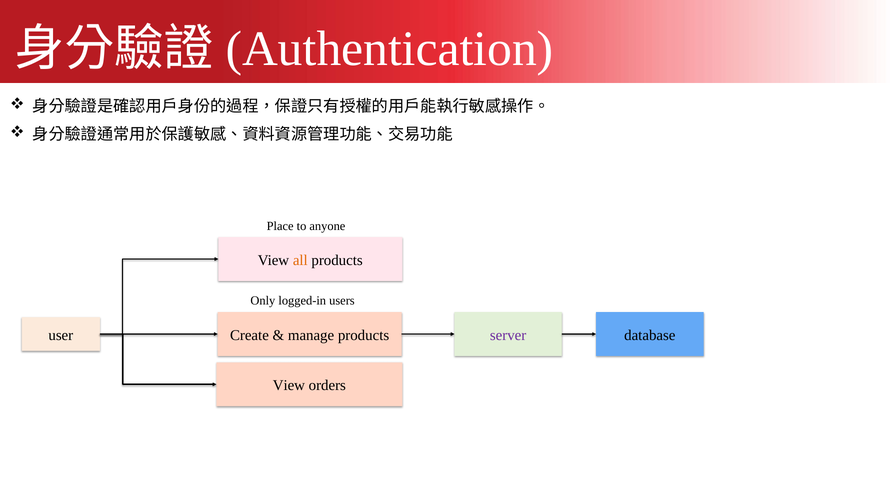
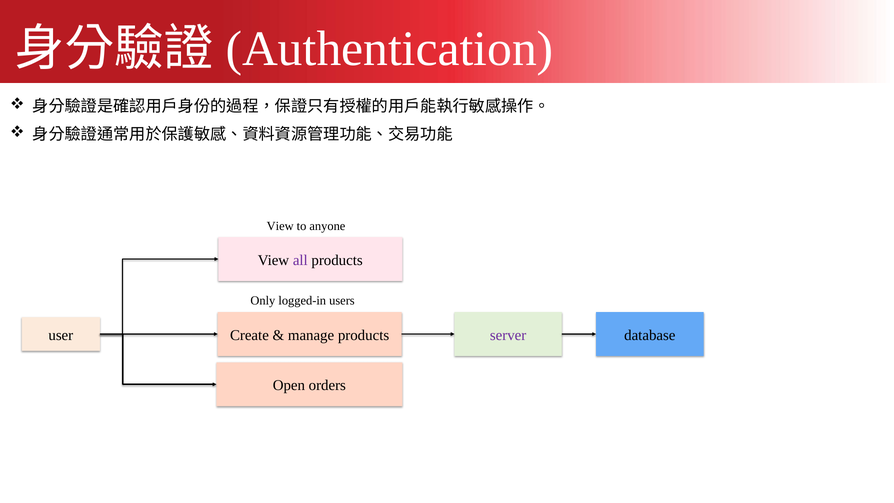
Place: Place -> View (280, 226)
all colour: orange -> purple (300, 260)
View: View -> Open (289, 385)
